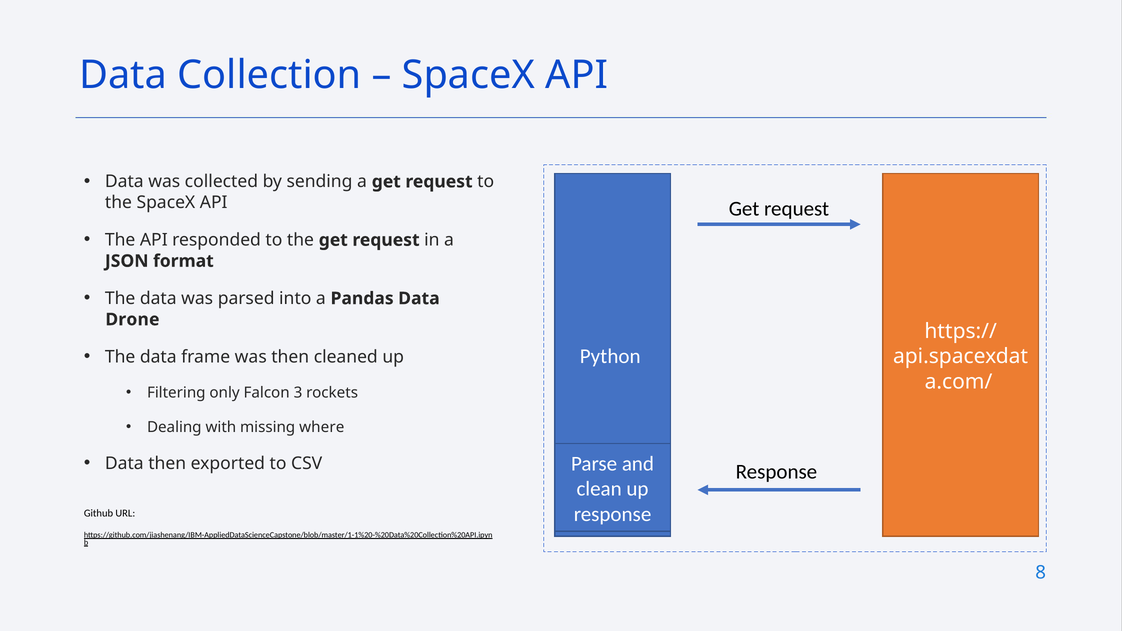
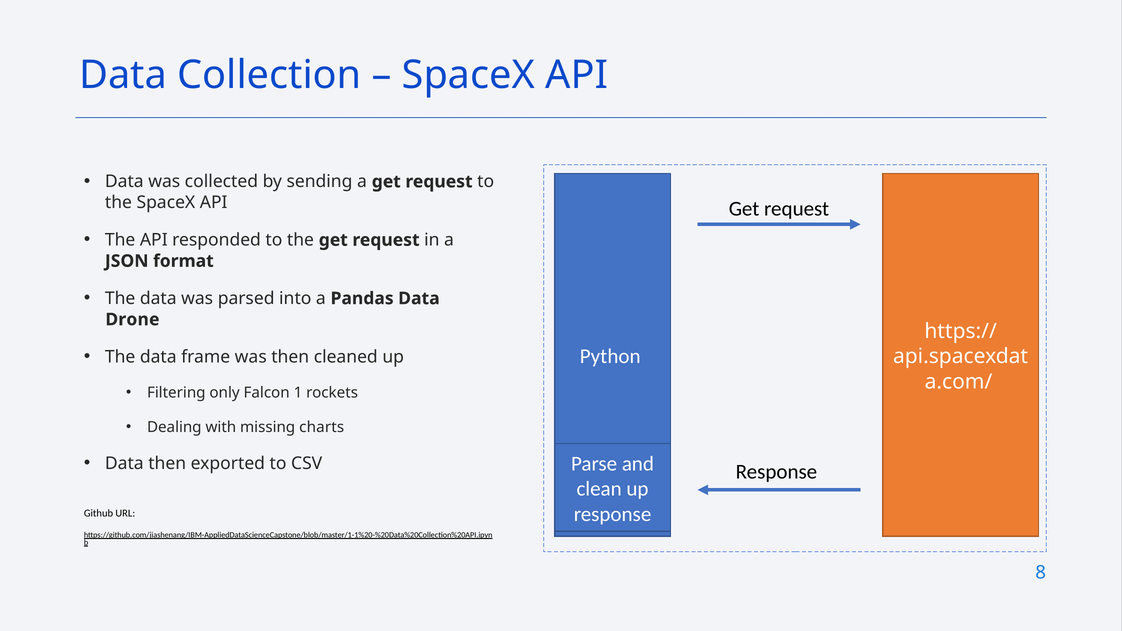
3: 3 -> 1 (298, 393)
where: where -> charts (322, 427)
